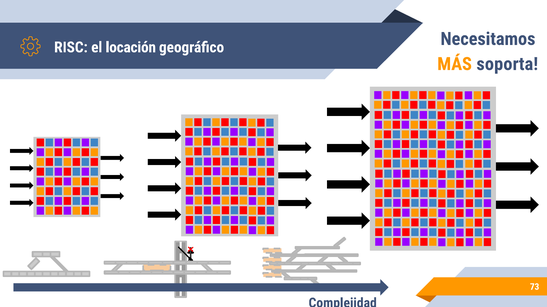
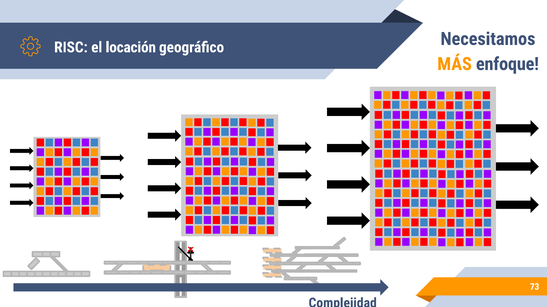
soporta: soporta -> enfoque (507, 64)
